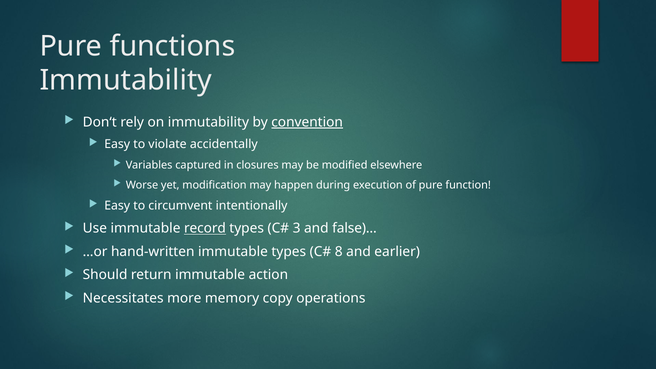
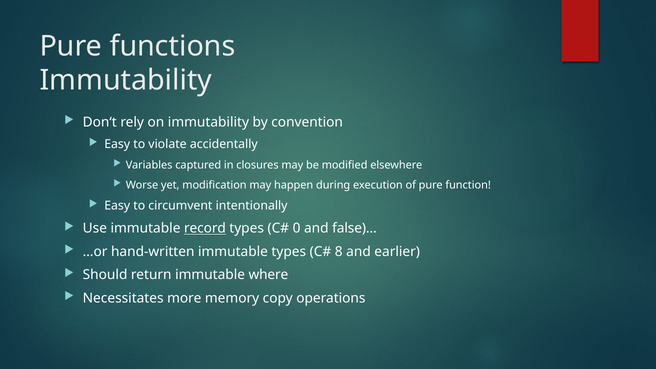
convention underline: present -> none (307, 122)
3: 3 -> 0 (297, 228)
action: action -> where (268, 275)
